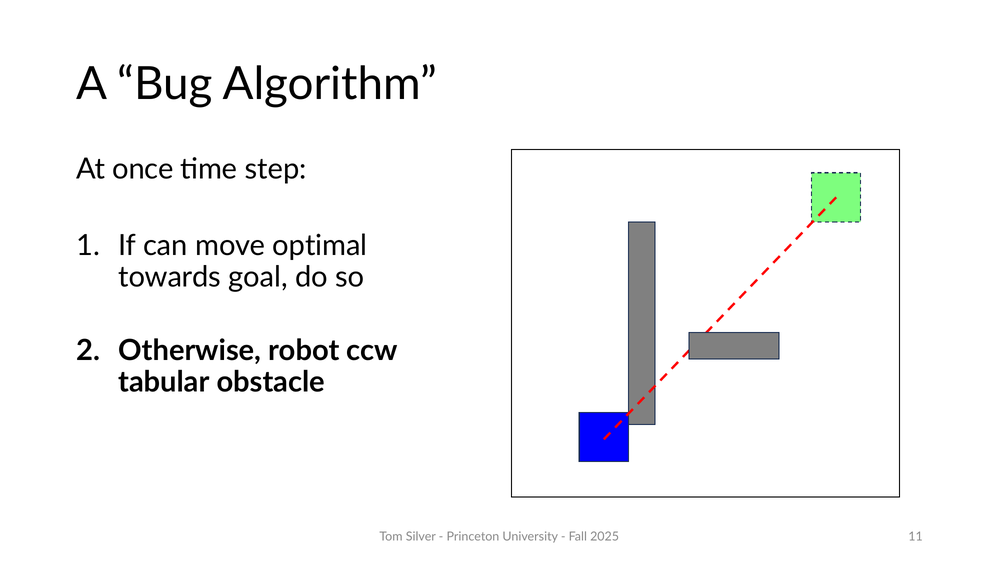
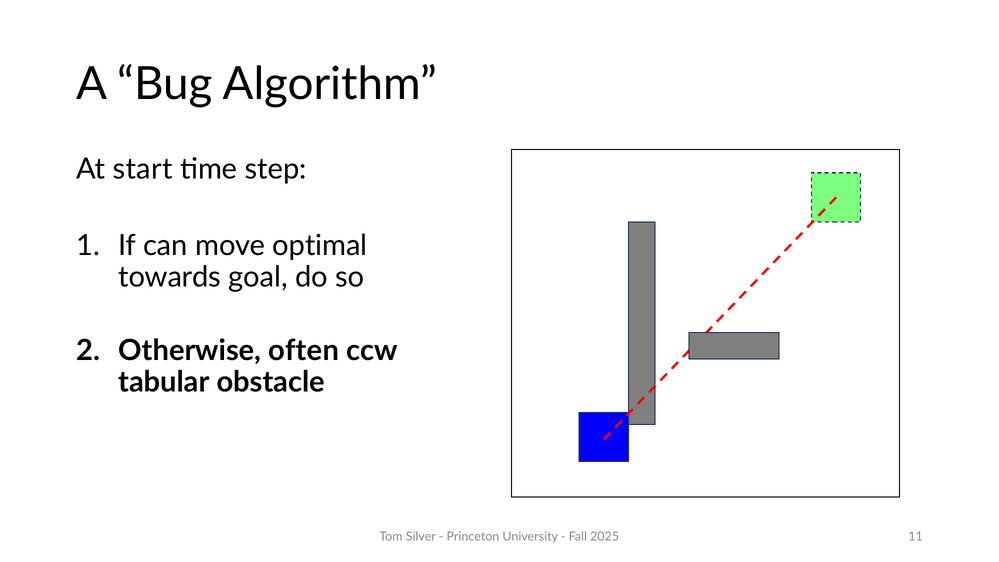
once: once -> start (143, 169)
robot: robot -> often (304, 351)
